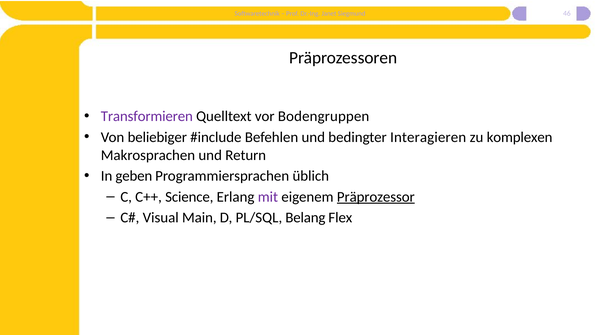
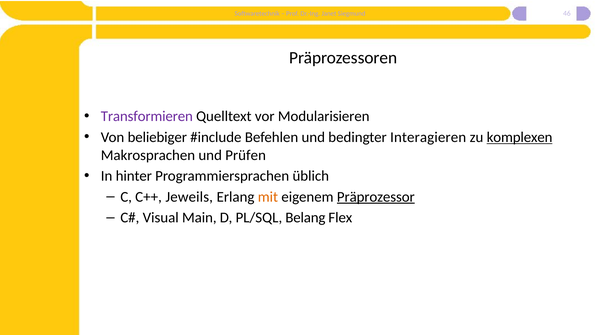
Bodengruppen: Bodengruppen -> Modularisieren (324, 116)
komplexen underline: none -> present (520, 137)
Return: Return -> Prüfen (246, 155)
geben: geben -> hinter (134, 176)
Science: Science -> Jeweils (189, 197)
mit colour: purple -> orange (268, 197)
